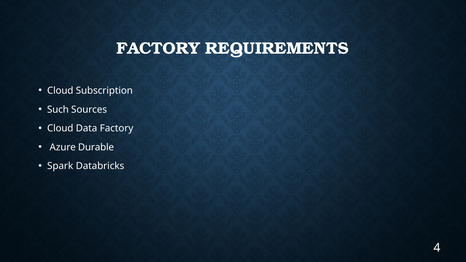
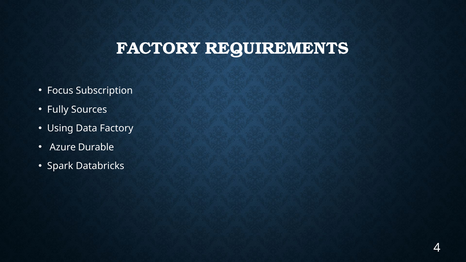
Cloud: Cloud -> Focus (60, 91)
Such: Such -> Fully (58, 110)
Cloud: Cloud -> Using (60, 128)
